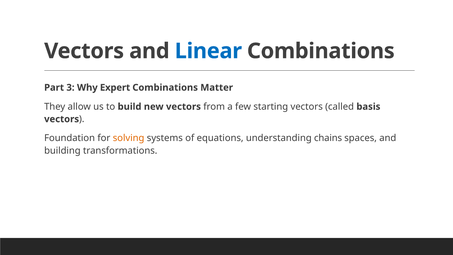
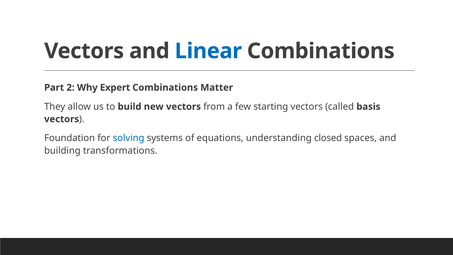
3: 3 -> 2 (70, 87)
solving colour: orange -> blue (129, 138)
chains: chains -> closed (328, 138)
